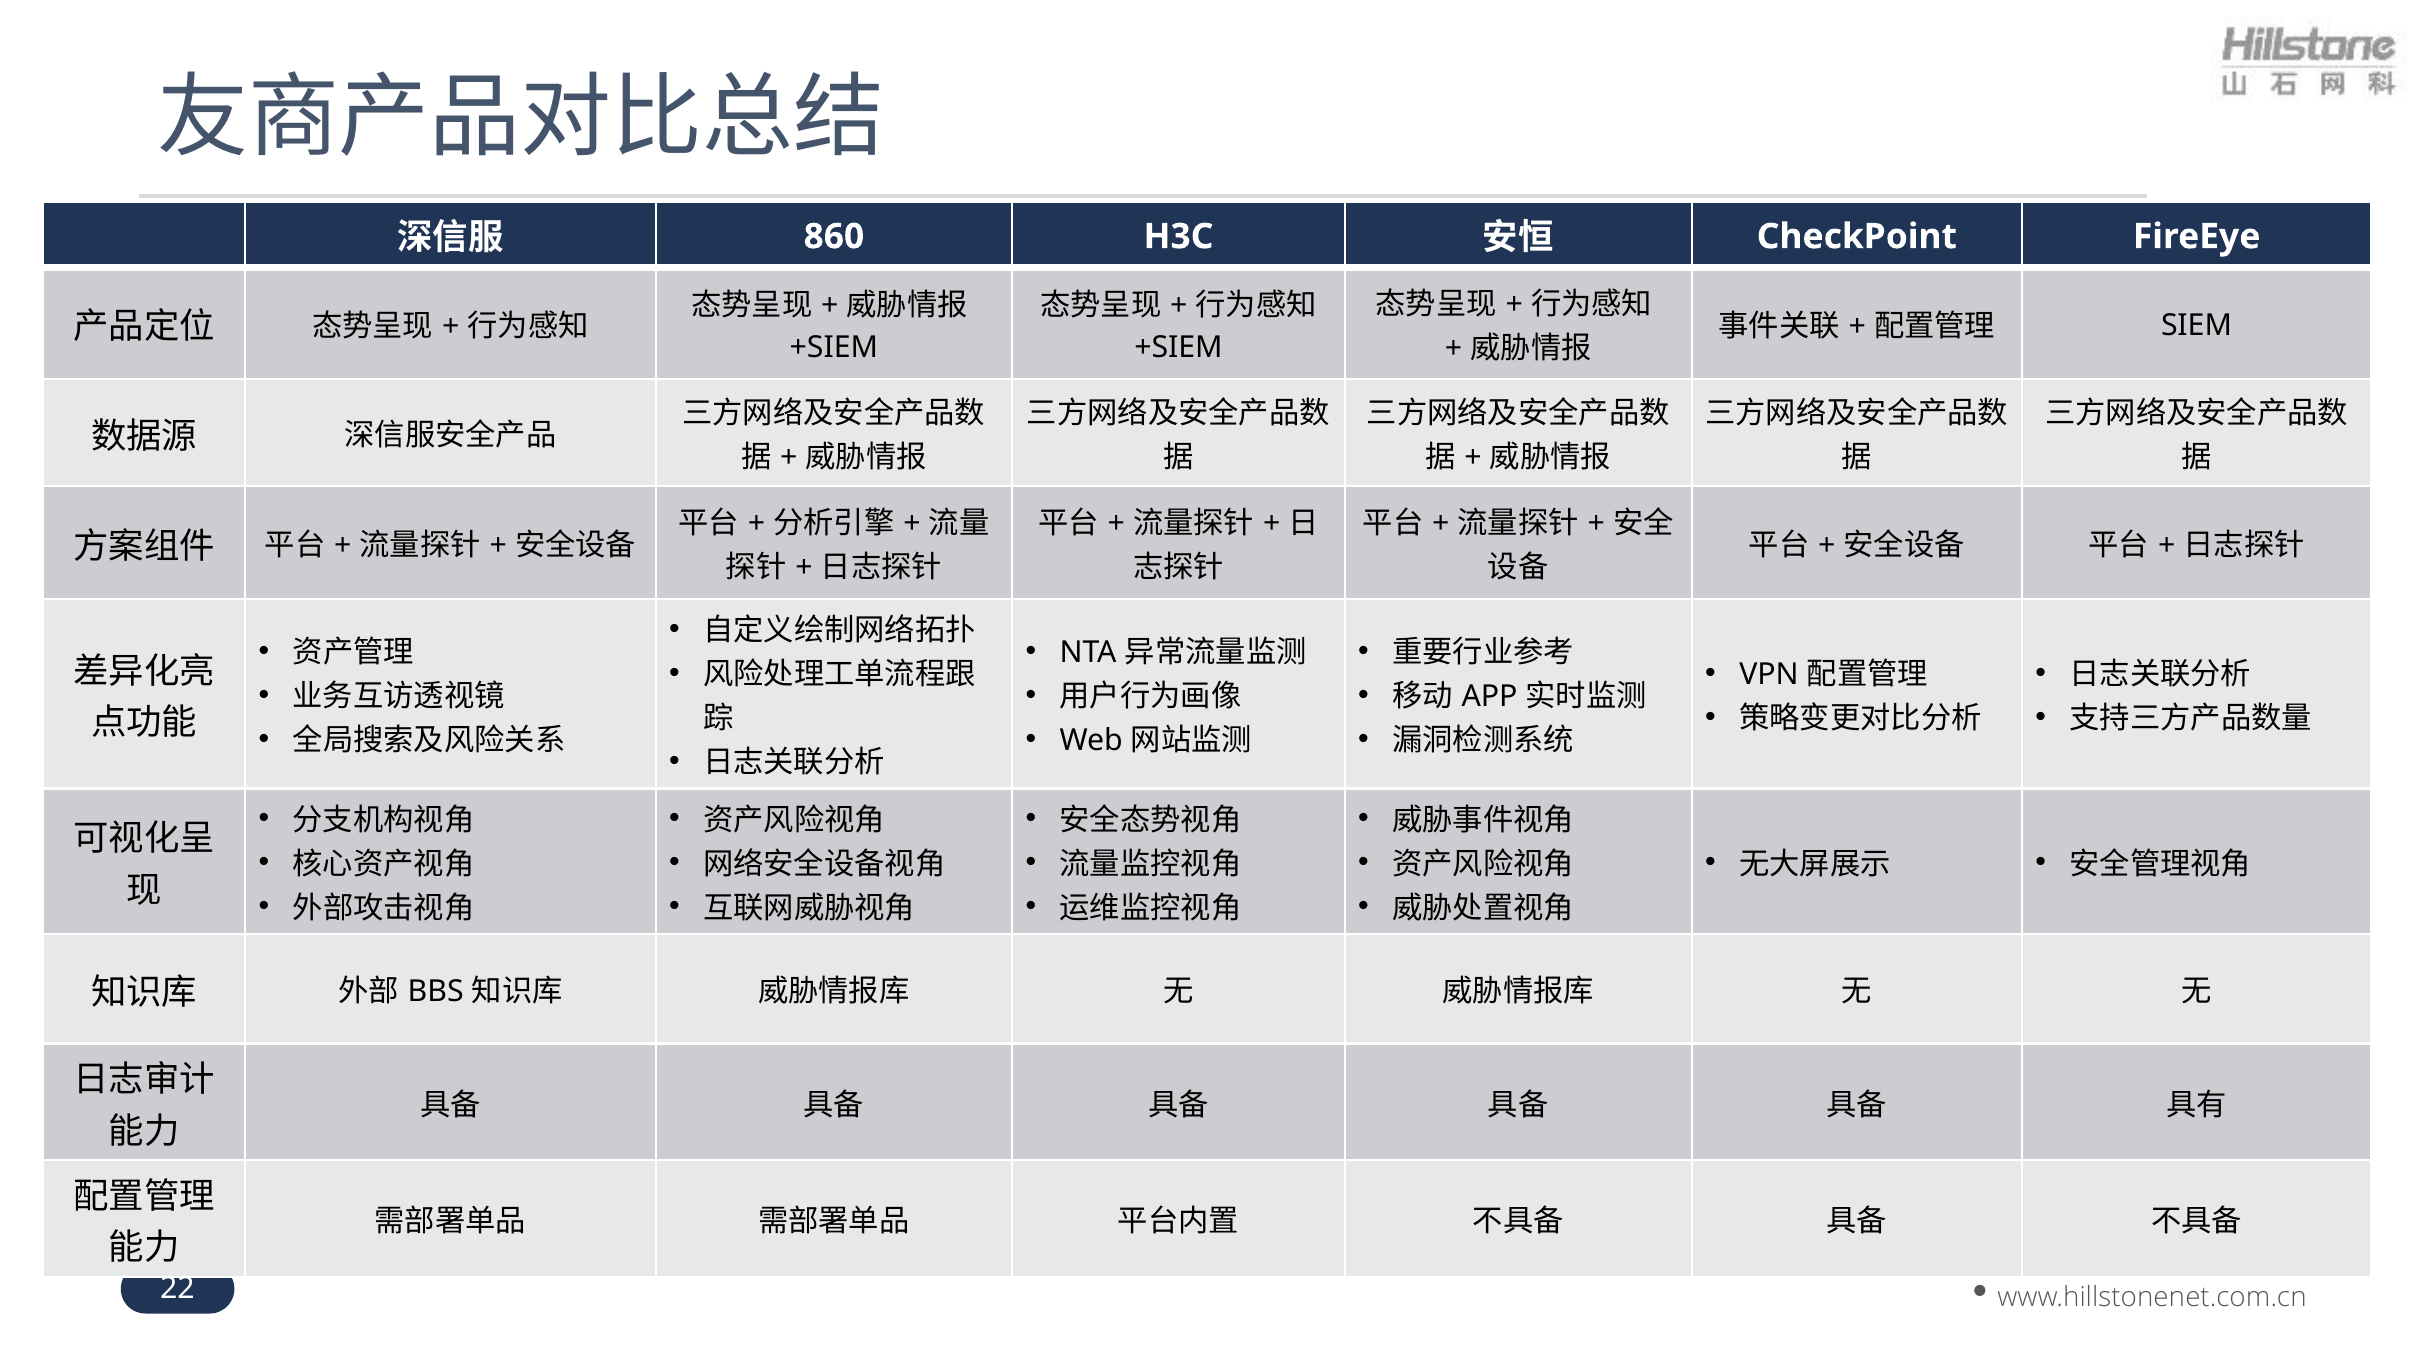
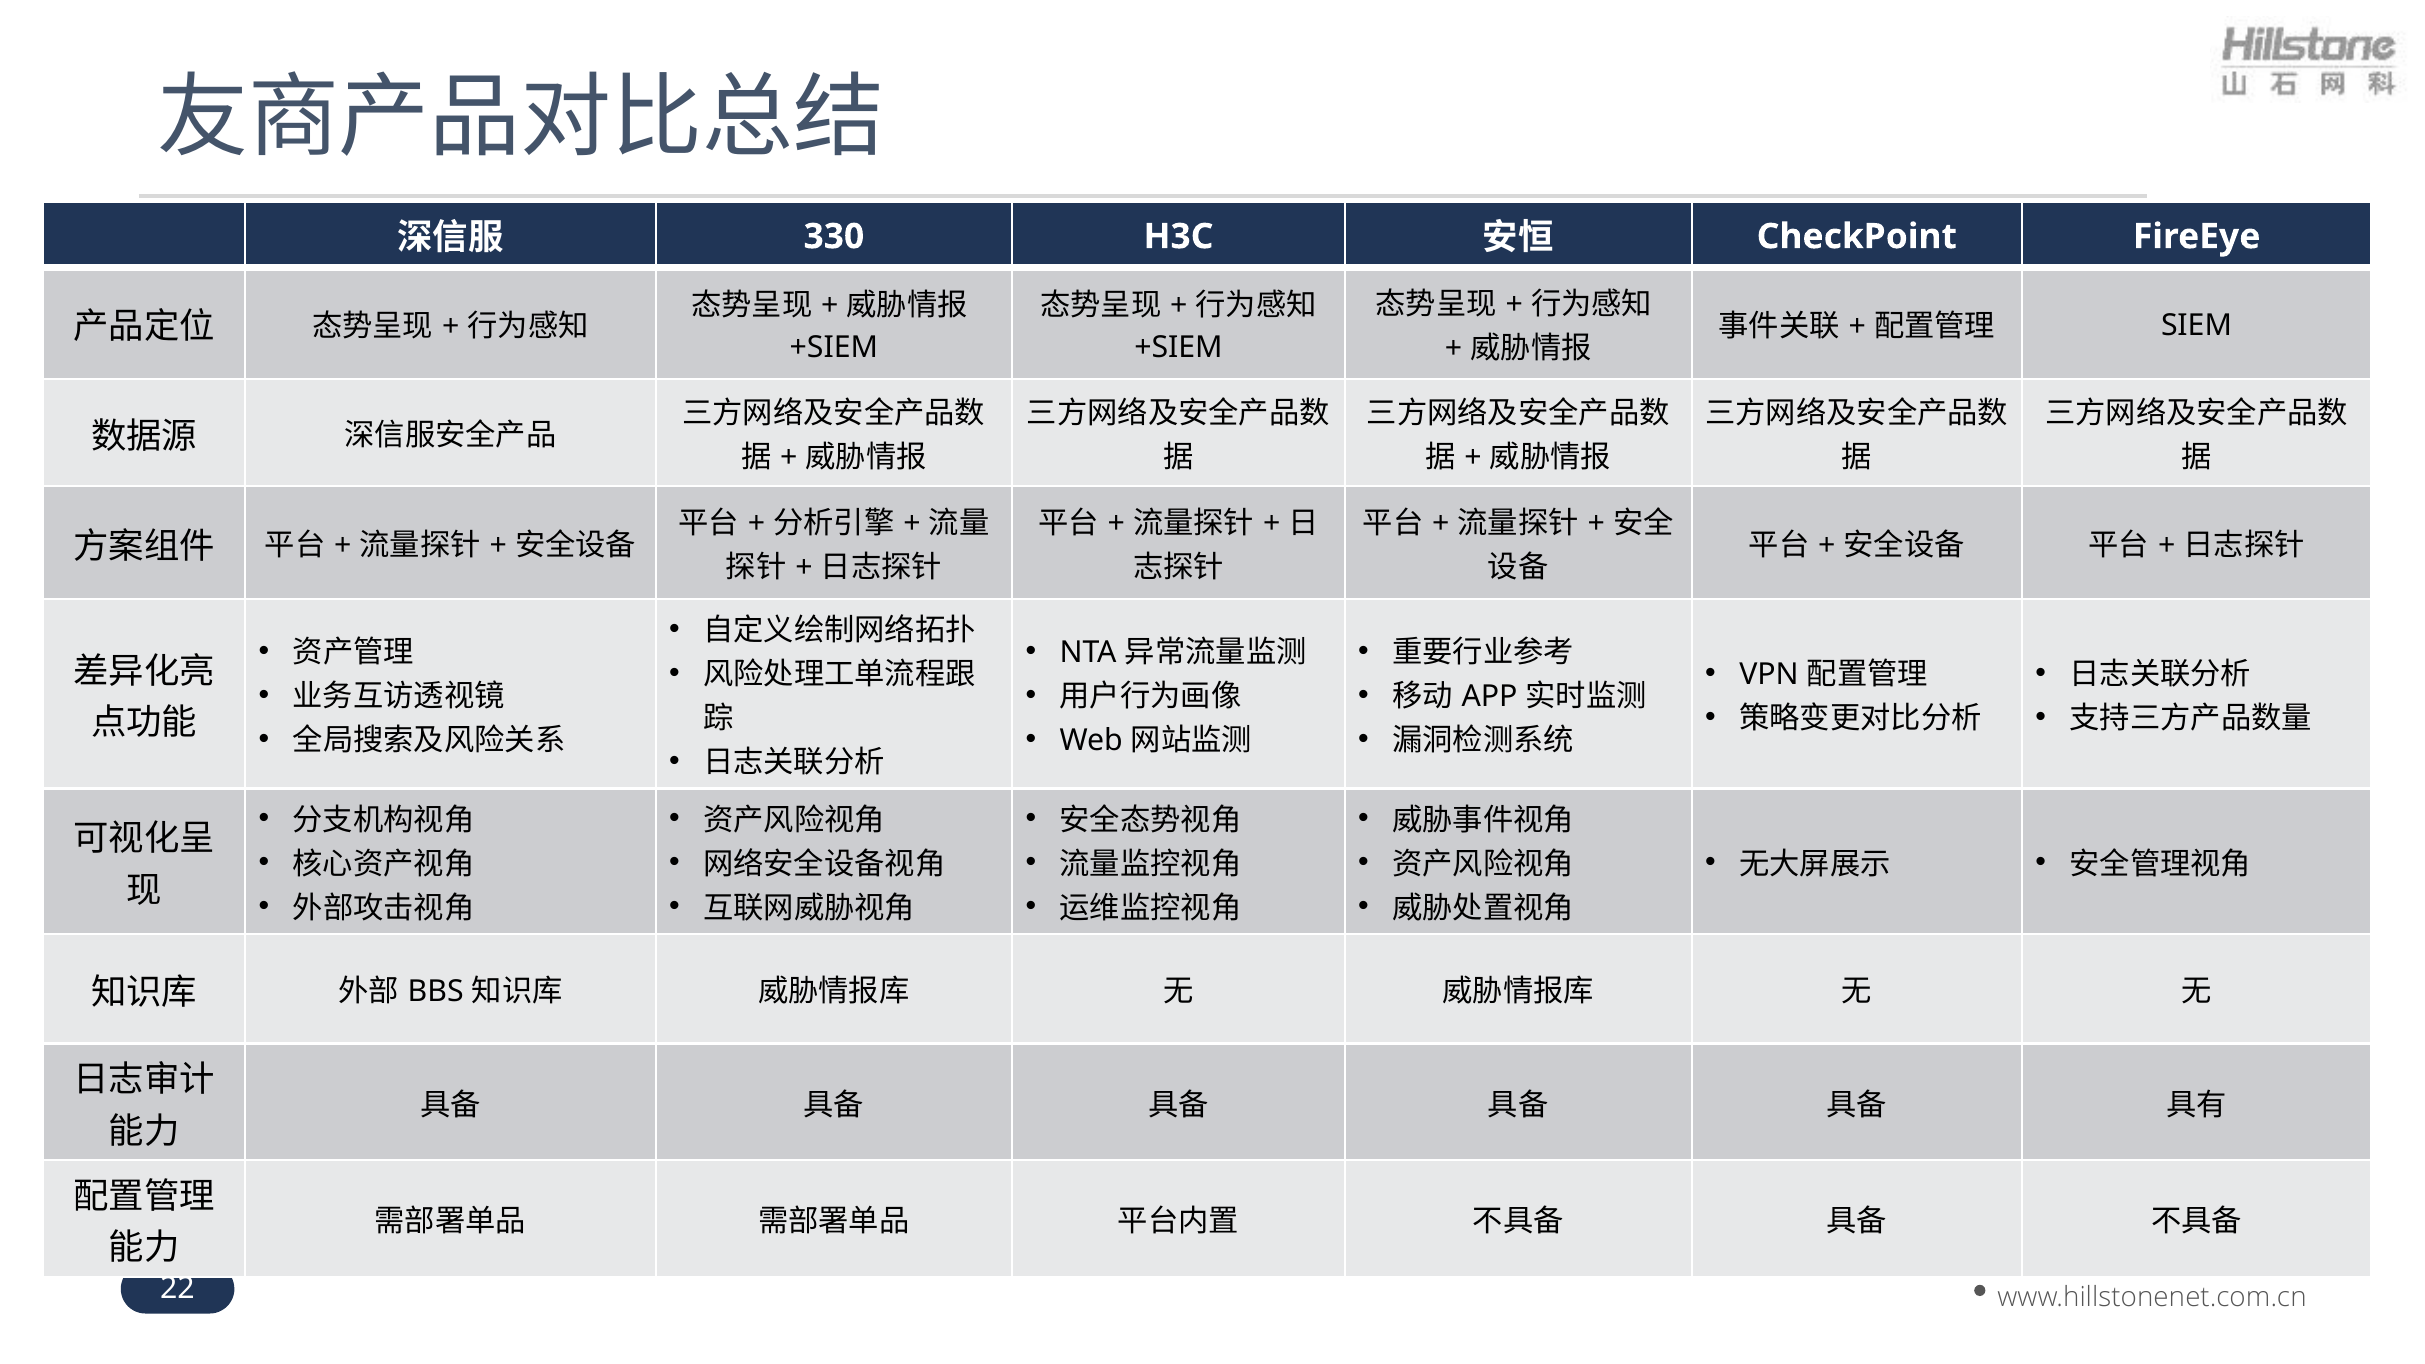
860: 860 -> 330 (834, 237)
